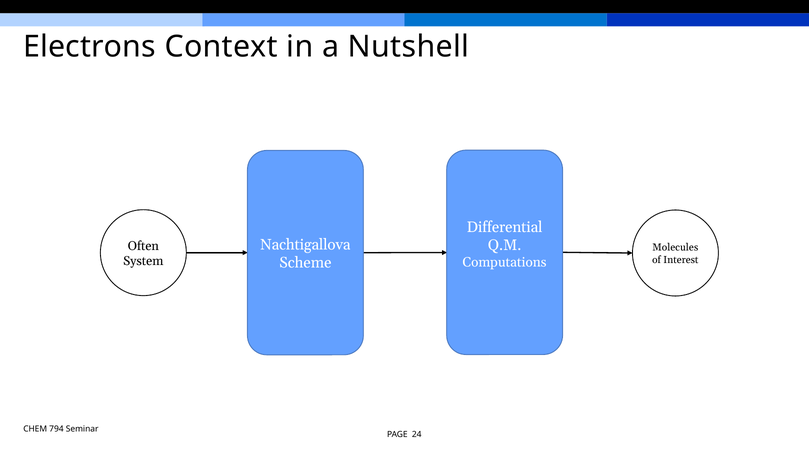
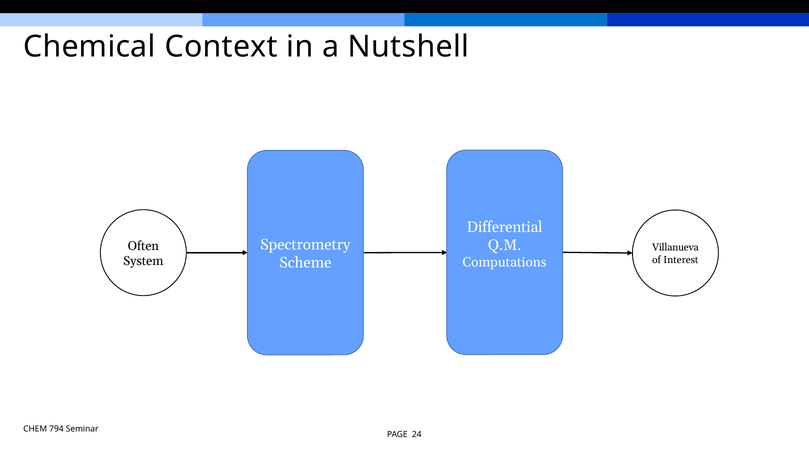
Electrons: Electrons -> Chemical (89, 47)
Nachtigallova: Nachtigallova -> Spectrometry (305, 245)
Molecules: Molecules -> Villanueva (675, 248)
